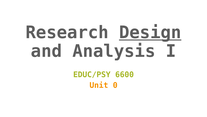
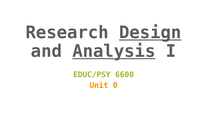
Analysis underline: none -> present (114, 51)
